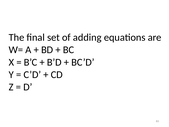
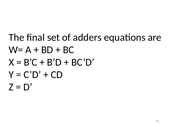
adding: adding -> adders (87, 37)
